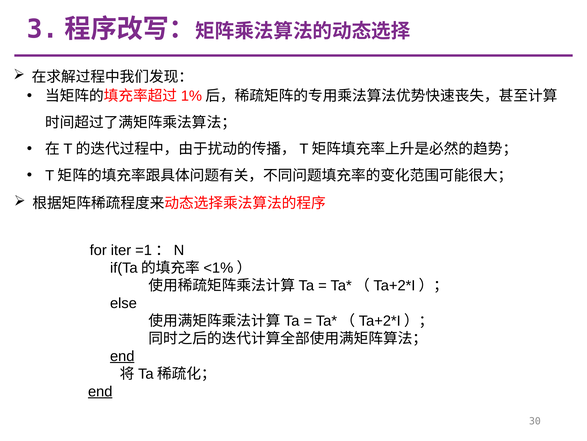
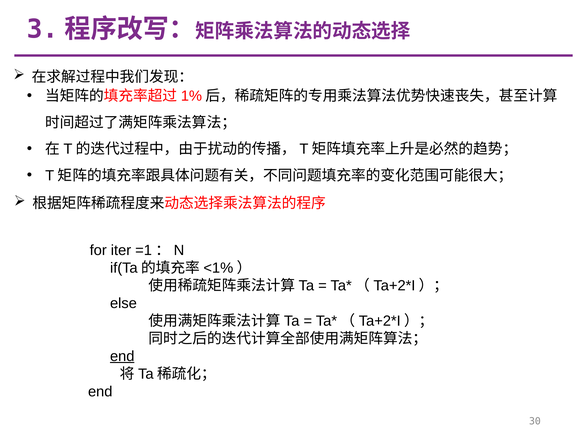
end underline: present -> none (100, 391)
